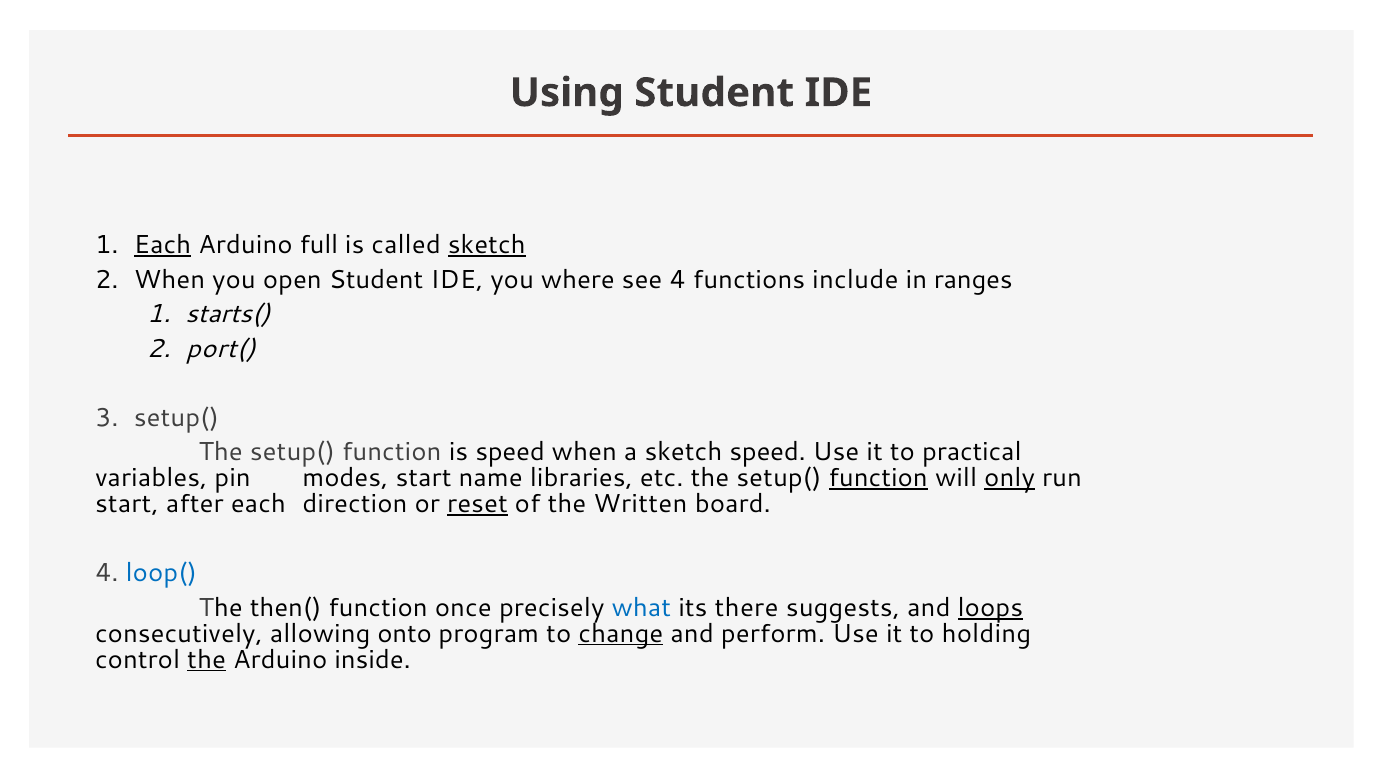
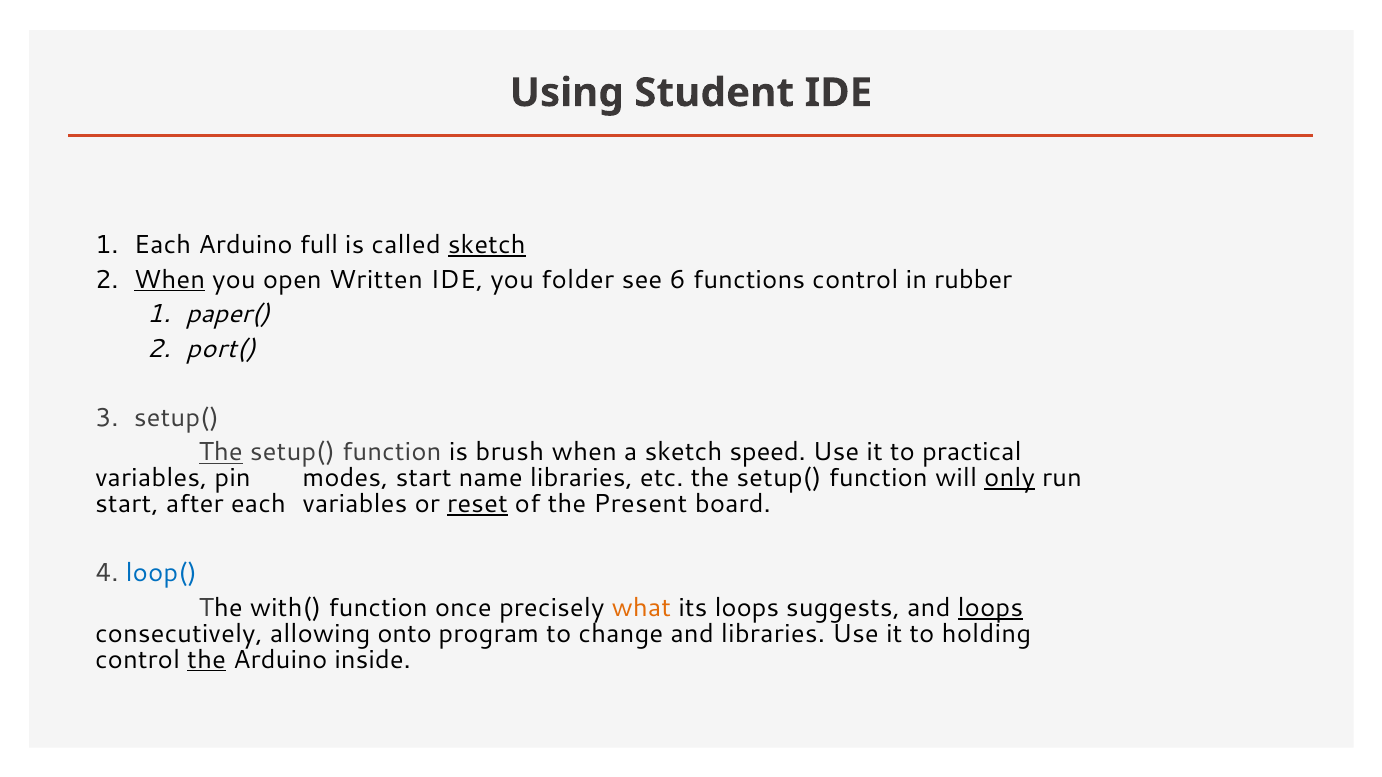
Each underline: present -> none (163, 245)
When underline: none -> present (170, 280)
open Student: Student -> Written (376, 280)
where: where -> folder (578, 280)
see 4: 4 -> 6 (678, 280)
functions include: include -> control (855, 280)
ranges: ranges -> rubber (973, 280)
starts(: starts( -> paper( (228, 314)
The underline: none -> present (221, 452)
is speed: speed -> brush (510, 452)
function underline: present -> none (878, 478)
each direction: direction -> variables (355, 504)
Written: Written -> Present (640, 504)
then(: then( -> with( (286, 608)
what colour: blue -> orange (641, 608)
its there: there -> loops (747, 608)
change underline: present -> none (621, 634)
and perform: perform -> libraries (773, 634)
